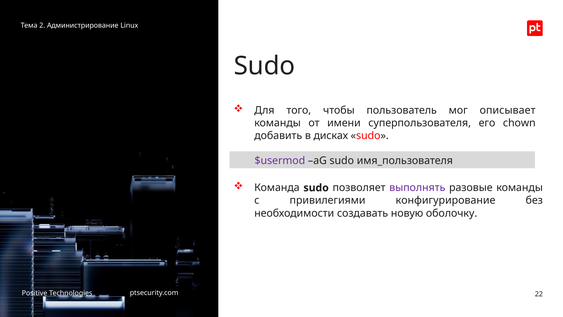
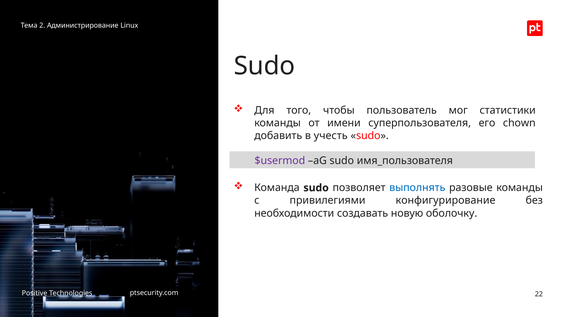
описывает: описывает -> статистики (508, 110)
дисках: дисках -> учесть (331, 136)
выполнять colour: purple -> blue (417, 188)
